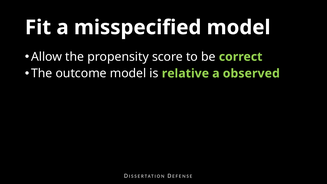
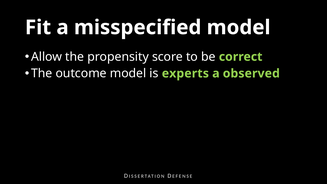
relative: relative -> experts (185, 73)
